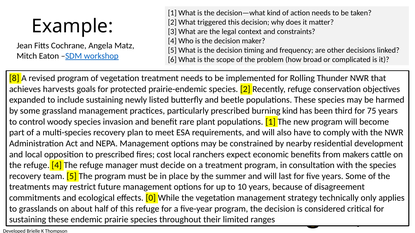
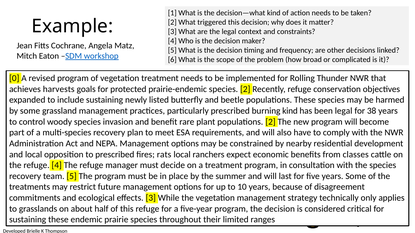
8: 8 -> 0 (14, 78)
been third: third -> legal (344, 111)
75: 75 -> 38 (372, 111)
populations 1: 1 -> 2 (271, 122)
cost: cost -> rats (164, 155)
makers: makers -> classes (356, 155)
effects 0: 0 -> 3 (151, 198)
